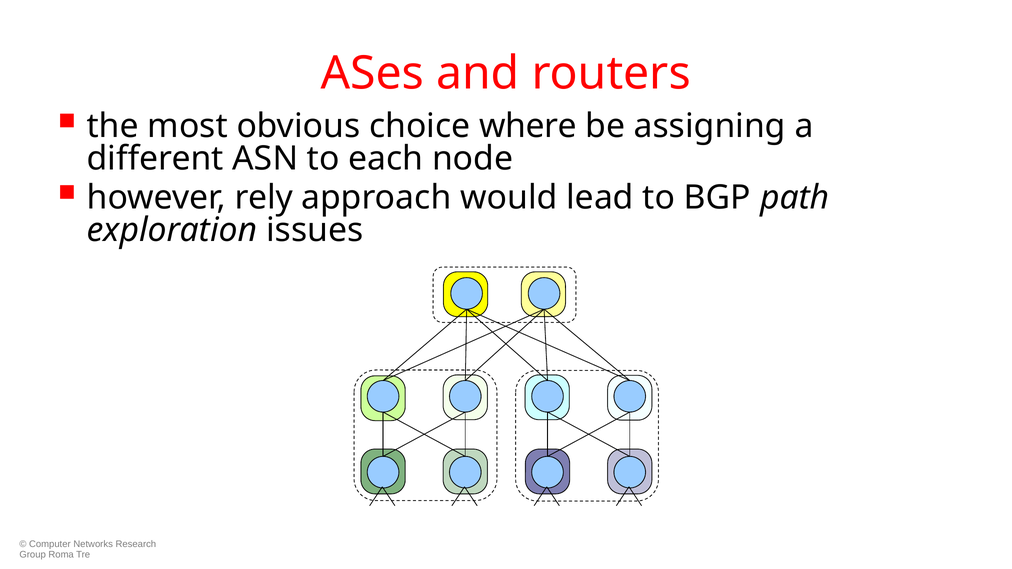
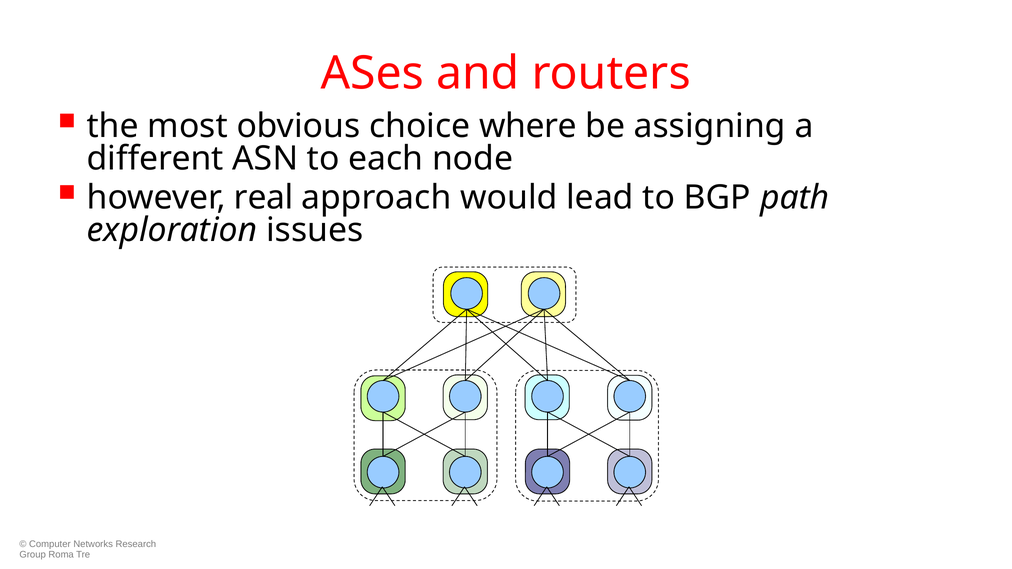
rely: rely -> real (264, 198)
